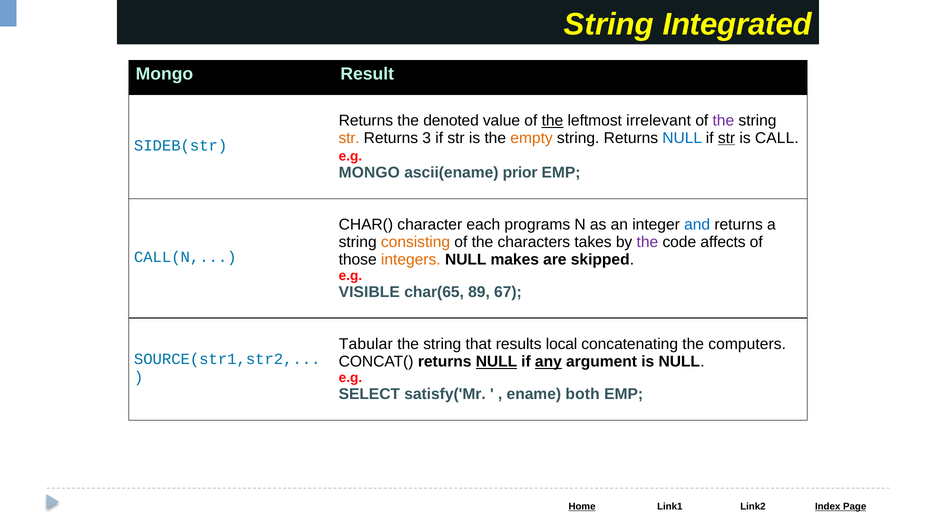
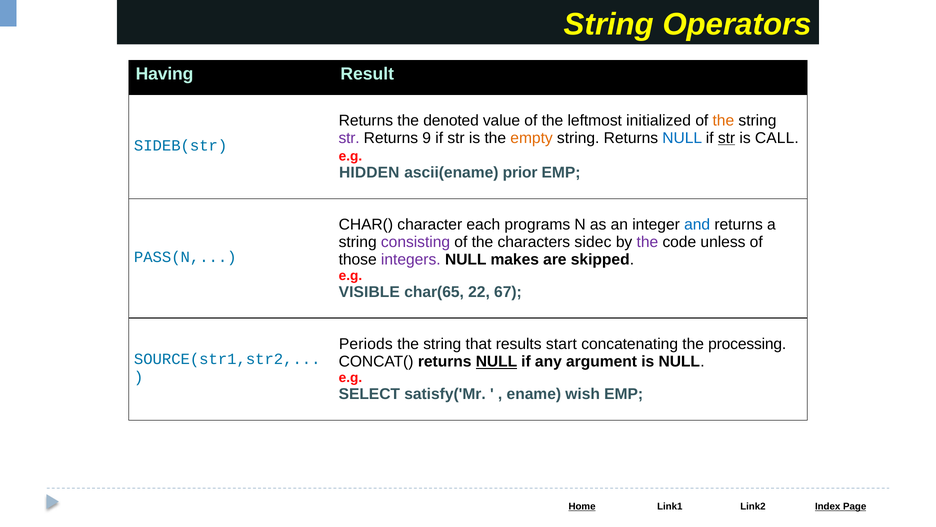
Integrated: Integrated -> Operators (737, 24)
Mongo: Mongo -> Having (165, 74)
the underline: present -> none (552, 121)
irrelevant: irrelevant -> initialized (659, 121)
the colour: purple -> orange (723, 121)
str colour: orange -> purple (349, 138)
3: 3 -> 9 (427, 138)
MONGO: MONGO -> HIDDEN (369, 173)
consisting colour: orange -> purple (416, 242)
takes: takes -> sidec (593, 242)
affects: affects -> unless (723, 242)
CALL(N: CALL(N -> PASS(N (185, 257)
integers colour: orange -> purple (411, 259)
89: 89 -> 22 (479, 292)
Tabular: Tabular -> Periods (366, 344)
local: local -> start (561, 344)
computers: computers -> processing (747, 344)
any underline: present -> none (548, 361)
both: both -> wish (583, 394)
